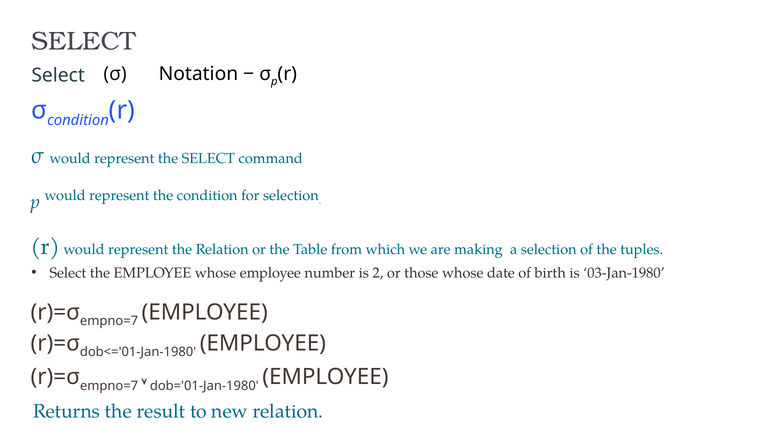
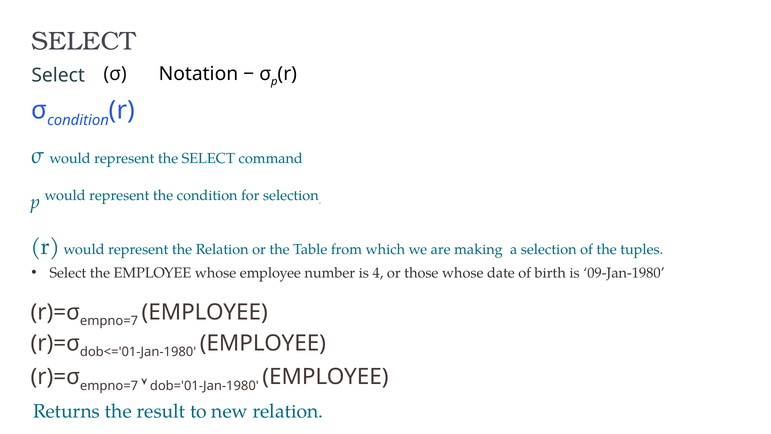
2: 2 -> 4 (378, 273)
03-Jan-1980: 03-Jan-1980 -> 09-Jan-1980 (624, 273)
